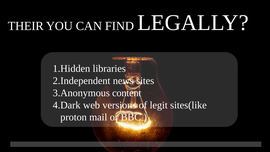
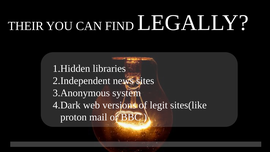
content: content -> system (127, 93)
